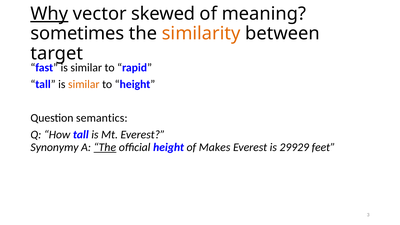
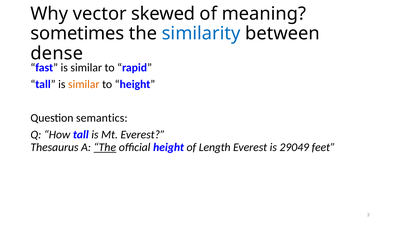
Why underline: present -> none (49, 14)
similarity colour: orange -> blue (201, 34)
target: target -> dense (57, 53)
Synonymy: Synonymy -> Thesaurus (55, 147)
Makes: Makes -> Length (215, 147)
29929: 29929 -> 29049 (294, 147)
